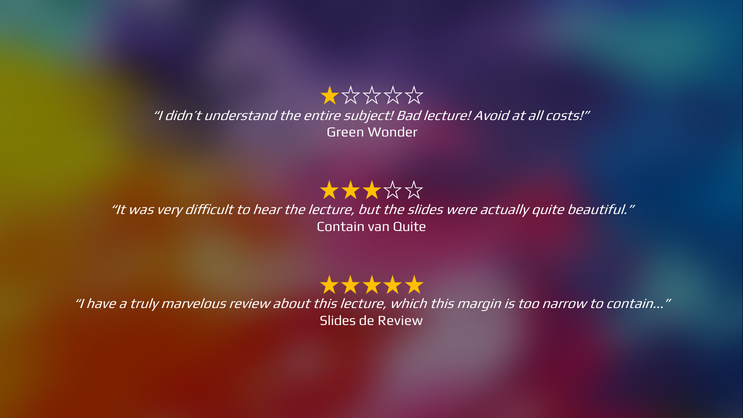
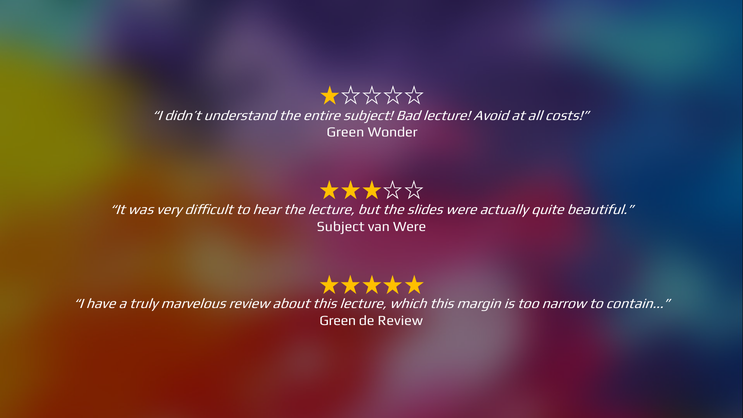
Contain: Contain -> Subject (341, 226)
van Quite: Quite -> Were (410, 226)
Slides: Slides -> Green (338, 320)
